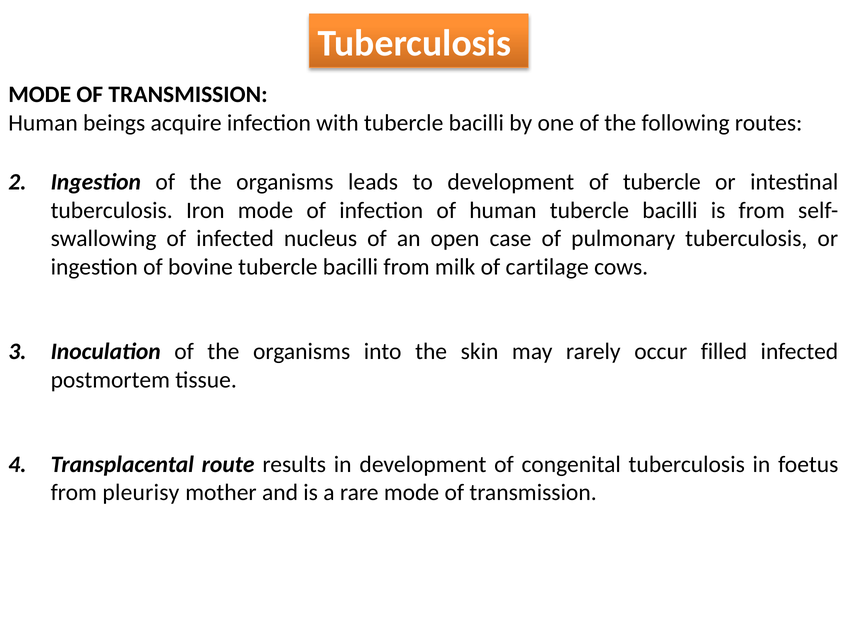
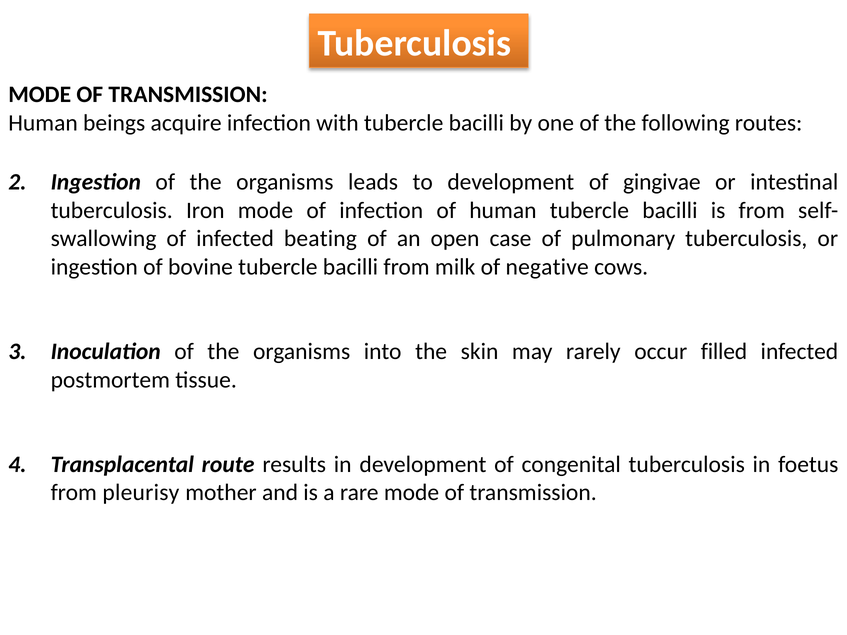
of tubercle: tubercle -> gingivae (662, 182)
nucleus: nucleus -> beating (320, 239)
cartilage: cartilage -> negative (547, 267)
